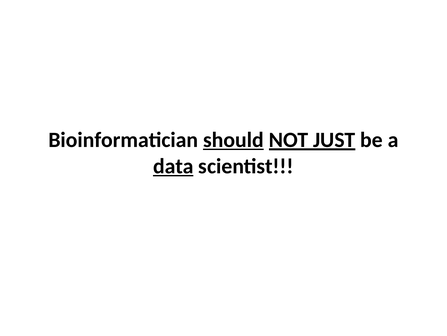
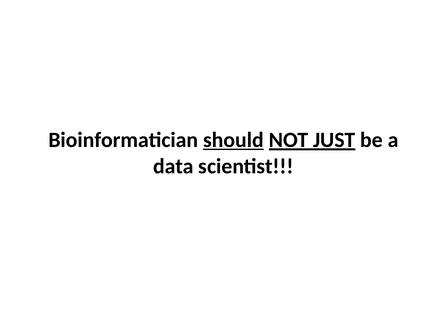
data underline: present -> none (173, 166)
